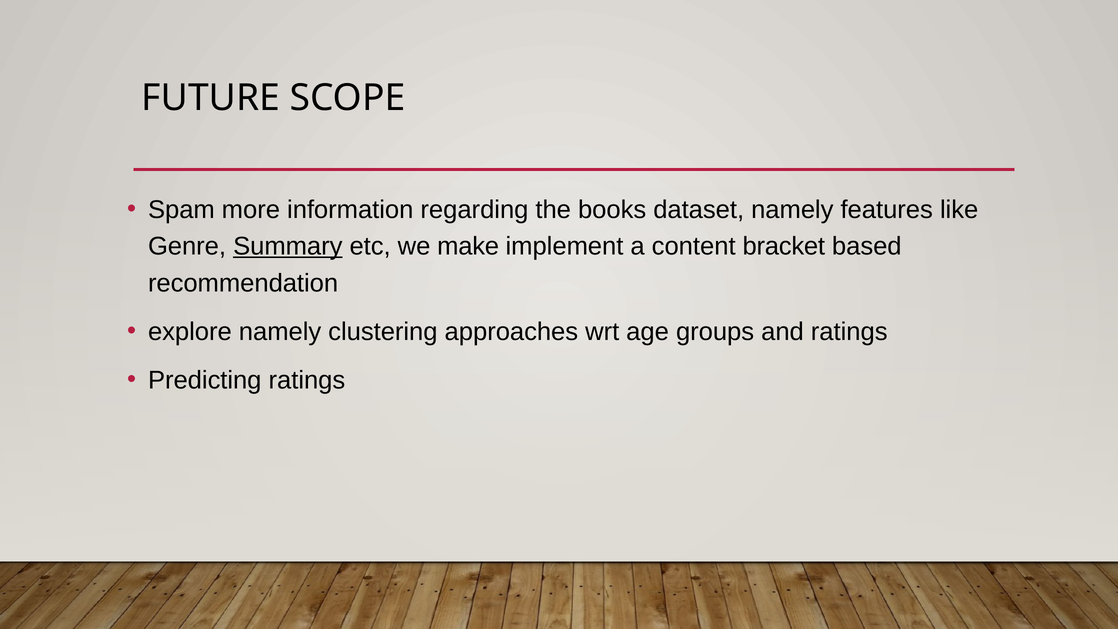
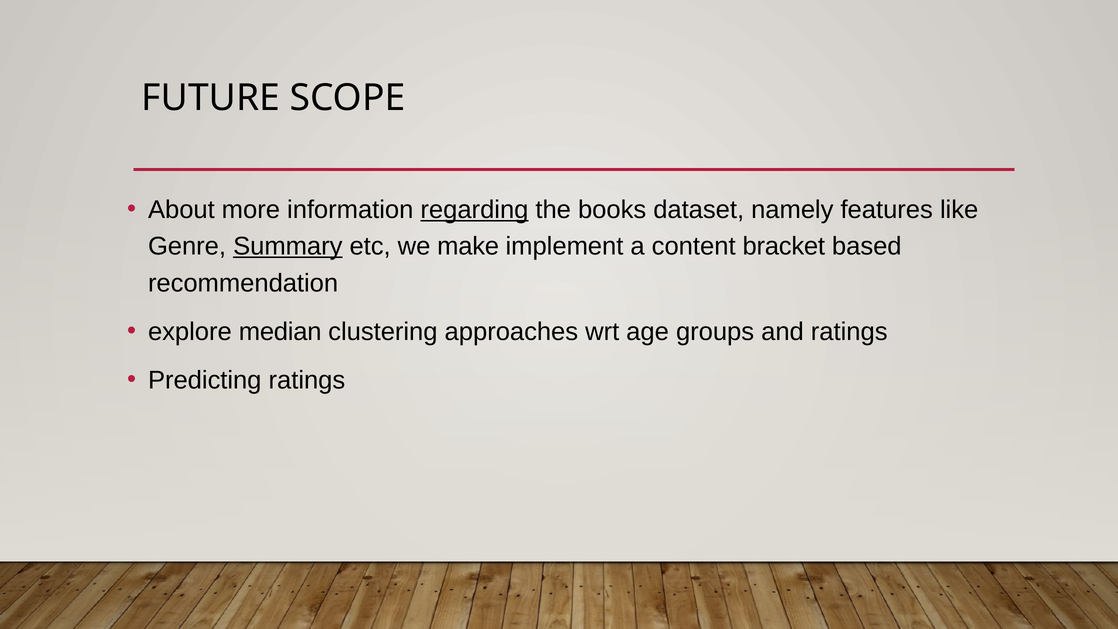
Spam: Spam -> About (181, 210)
regarding underline: none -> present (474, 210)
explore namely: namely -> median (280, 332)
